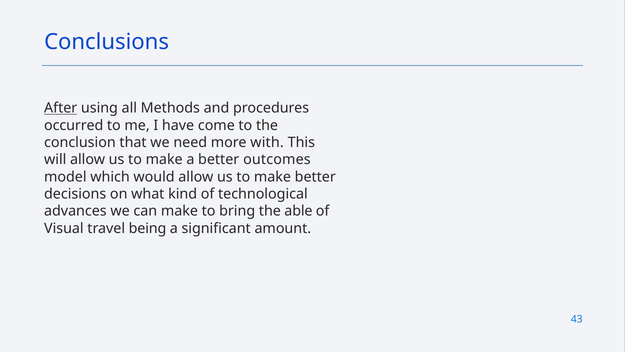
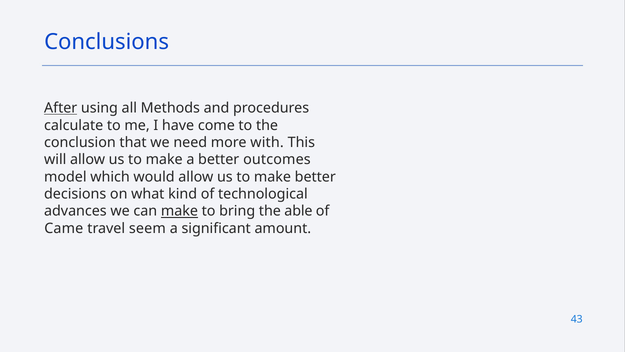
occurred: occurred -> calculate (74, 125)
make underline: none -> present (179, 211)
Visual: Visual -> Came (64, 228)
being: being -> seem (147, 228)
